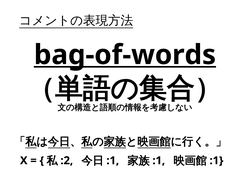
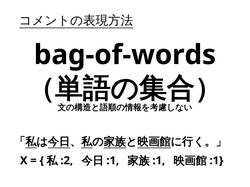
bag-of-words underline: present -> none (125, 55)
